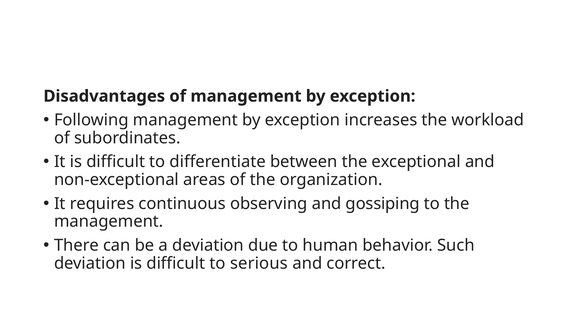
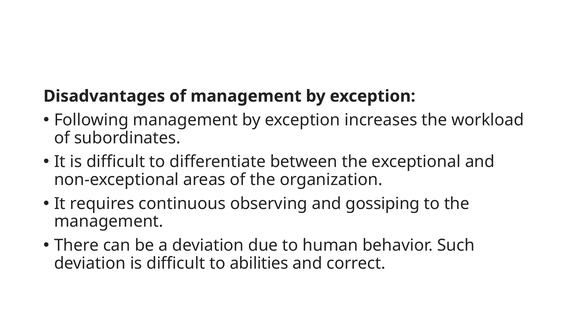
serious: serious -> abilities (259, 263)
